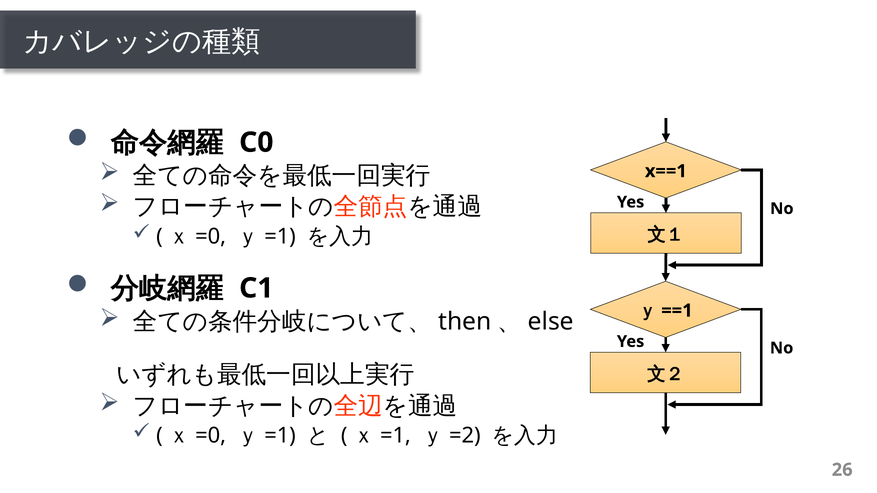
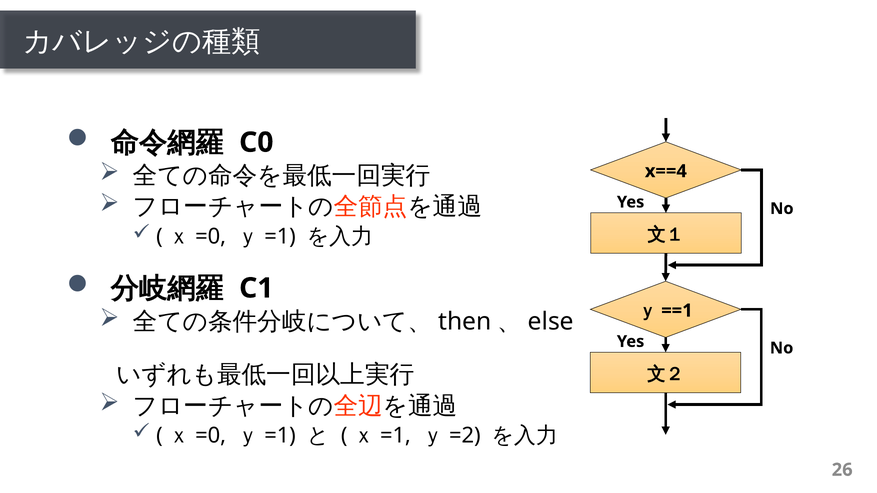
x==1: x==1 -> x==4 (666, 171)
